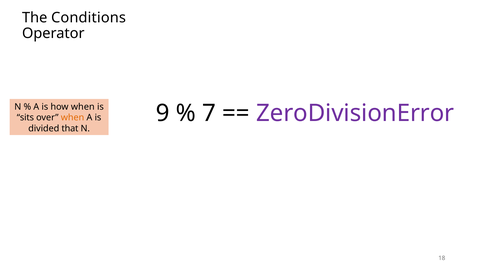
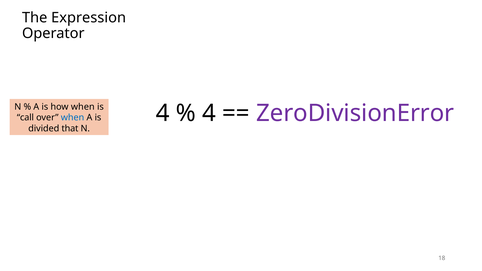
Conditions: Conditions -> Expression (89, 18)
sits: sits -> call (25, 118)
when colour: orange -> blue (73, 118)
N 9: 9 -> 4 (163, 113)
7: 7 -> 4 (209, 113)
